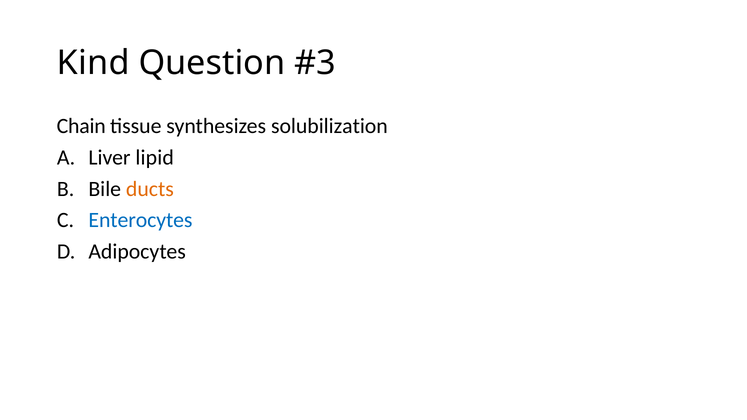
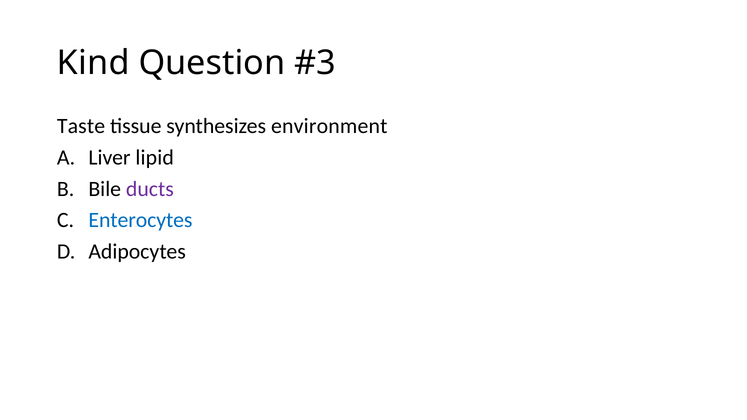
Chain: Chain -> Taste (81, 126)
solubilization: solubilization -> environment (329, 126)
ducts colour: orange -> purple (150, 189)
